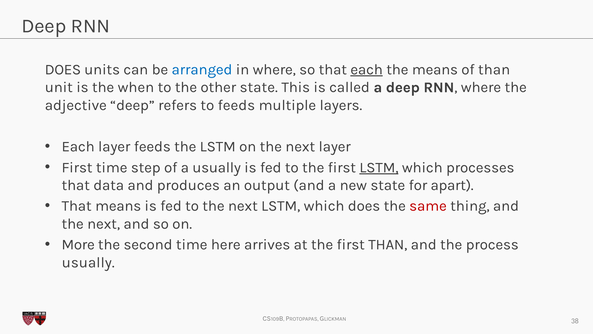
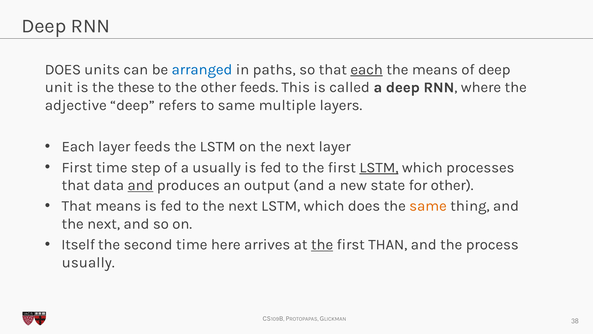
in where: where -> paths (274, 69)
of than: than -> deep (494, 69)
when: when -> these (136, 87)
other state: state -> feeds (259, 87)
to feeds: feeds -> same (236, 105)
and underline: none -> present (140, 185)
for apart: apart -> other (452, 185)
same colour: red -> orange (428, 206)
More: More -> Itself (78, 244)
the underline: none -> present (322, 244)
